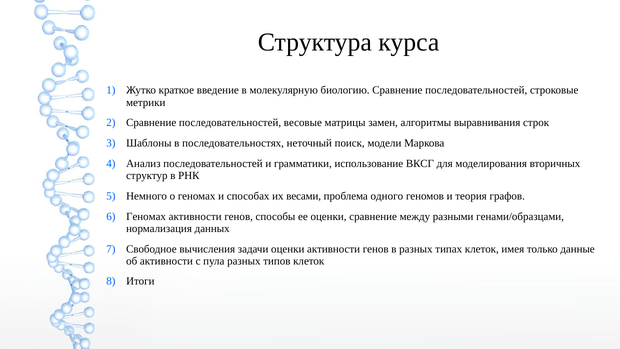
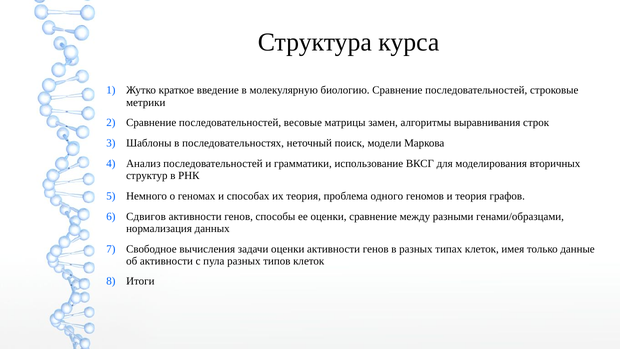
их весами: весами -> теория (304, 196)
Геномах: Геномах -> Сдвигов (146, 216)
